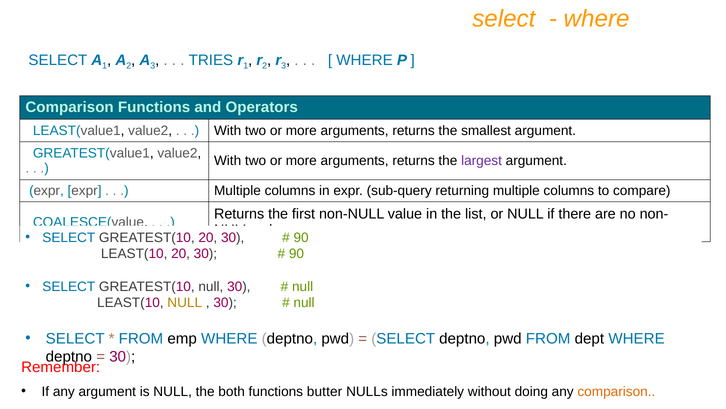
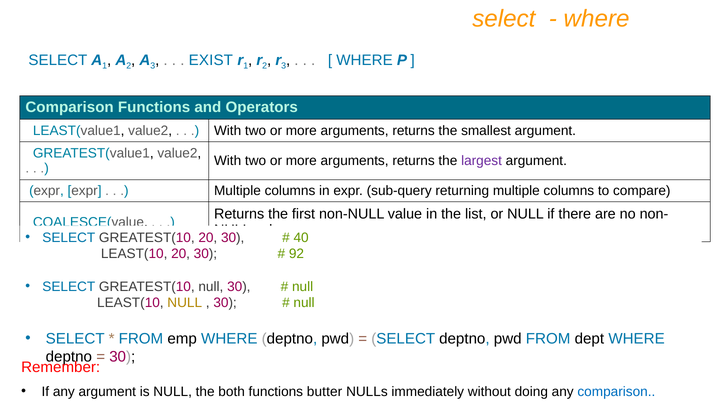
TRIES: TRIES -> EXIST (211, 60)
90: 90 -> 40 (301, 237)
90: 90 -> 92 (296, 254)
comparison colour: orange -> blue (616, 391)
